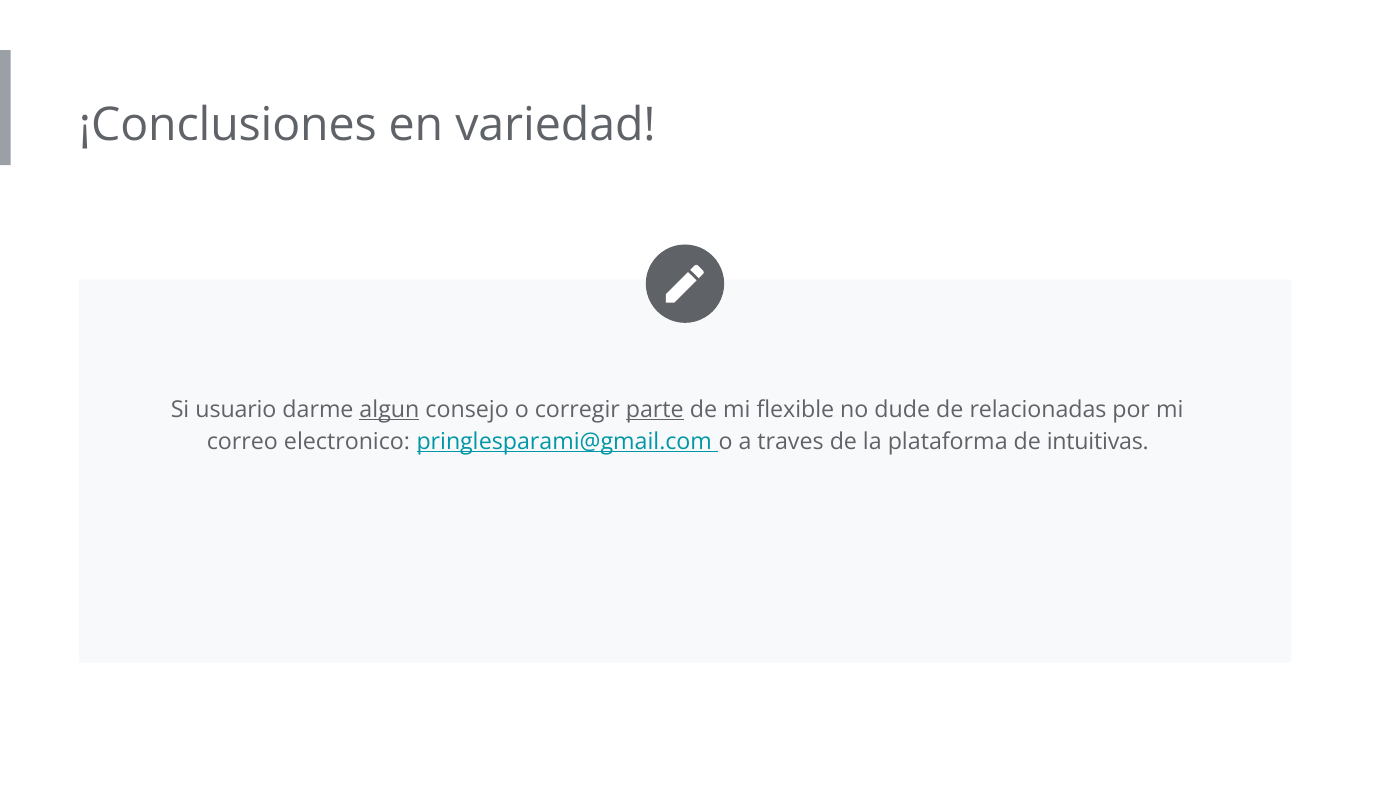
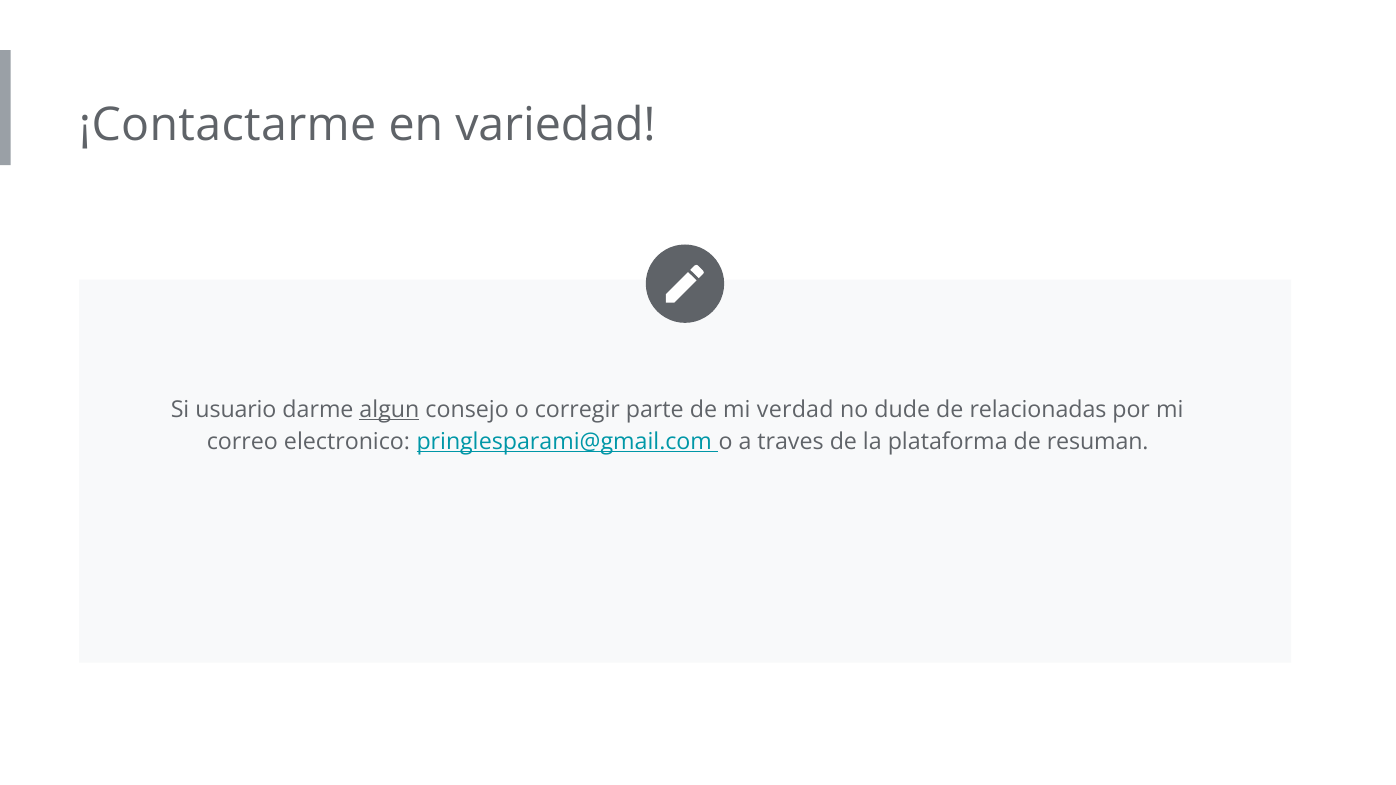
¡Conclusiones: ¡Conclusiones -> ¡Contactarme (228, 125)
parte underline: present -> none (655, 409)
flexible: flexible -> verdad (795, 409)
de intuitivas: intuitivas -> resuman (1098, 442)
